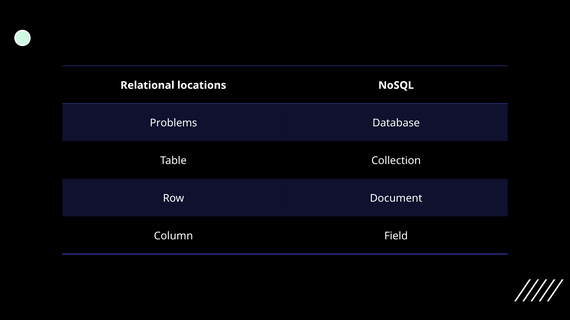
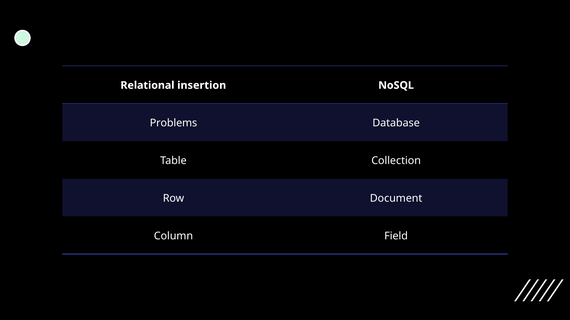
locations: locations -> insertion (202, 85)
